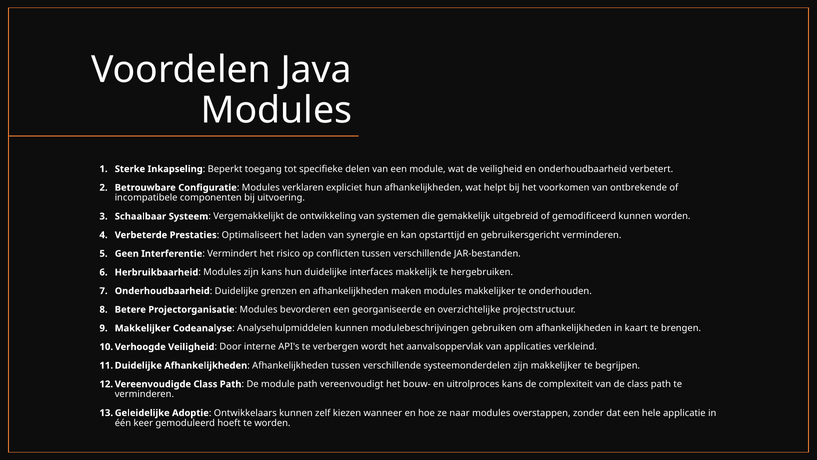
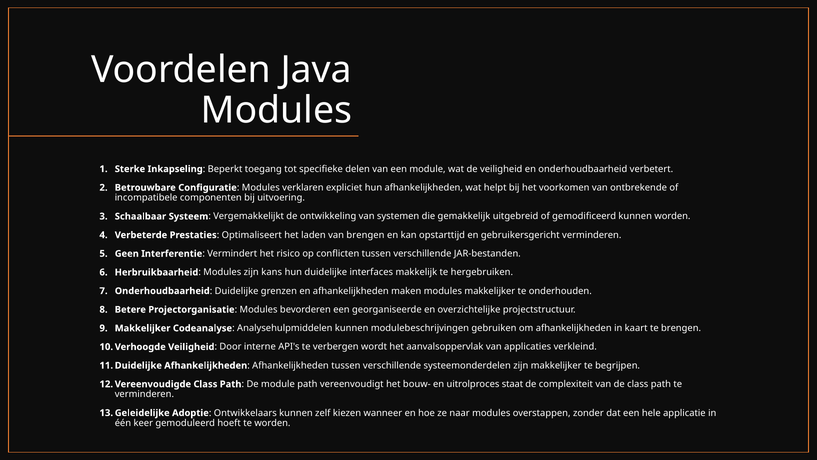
van synergie: synergie -> brengen (365, 235)
uitrolproces kans: kans -> staat (512, 384)
